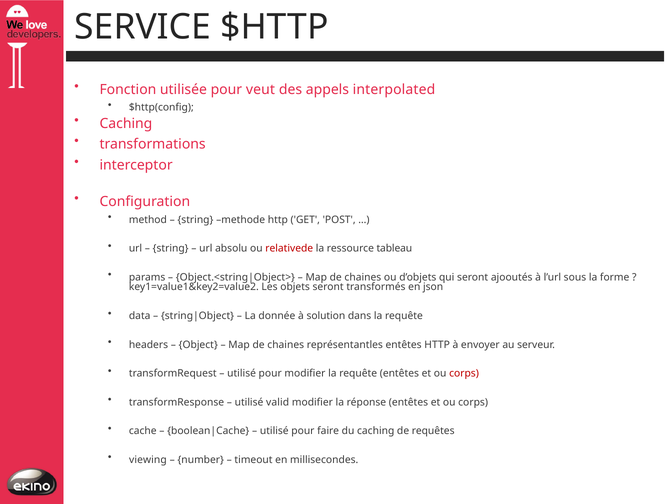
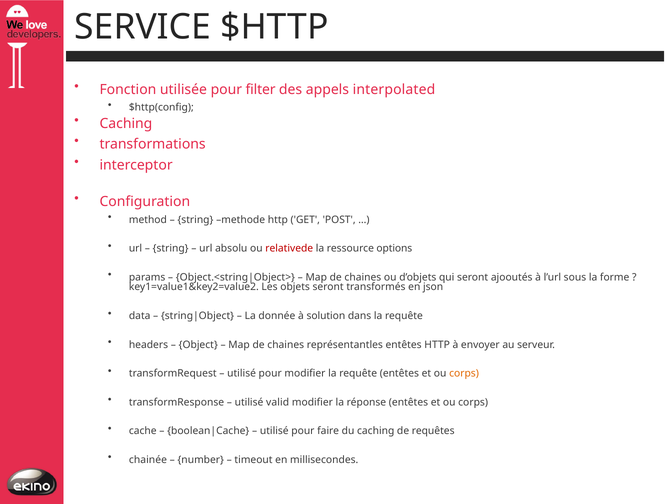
veut: veut -> filter (261, 89)
tableau: tableau -> options (394, 248)
corps colour: red -> orange (464, 373)
viewing: viewing -> chainée (148, 460)
